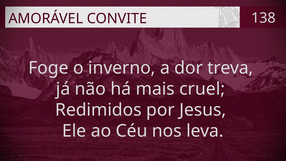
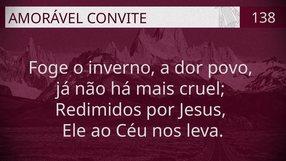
treva: treva -> povo (230, 68)
